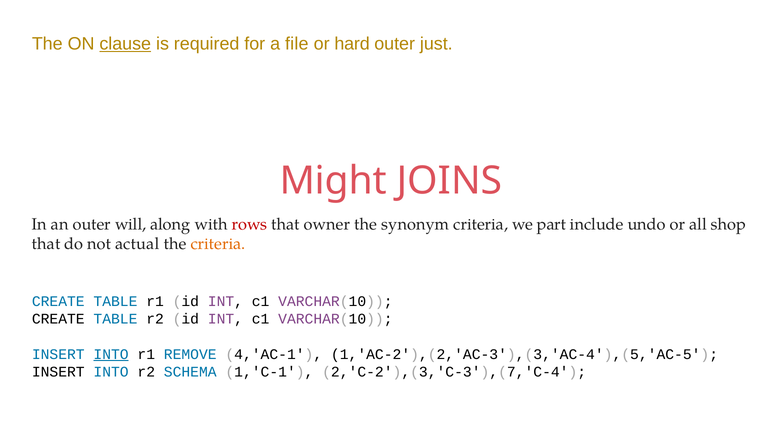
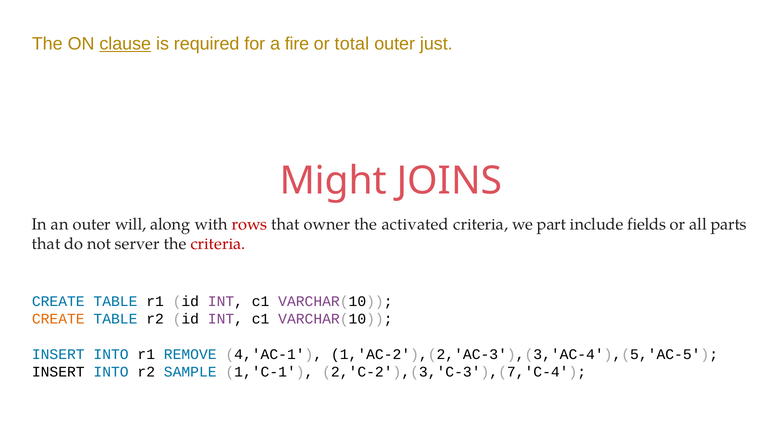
file: file -> fire (297, 44)
hard: hard -> total (352, 44)
synonym: synonym -> activated (415, 224)
undo: undo -> fields (647, 224)
shop: shop -> parts (729, 224)
actual: actual -> server (137, 244)
criteria colour: orange -> red (218, 244)
CREATE colour: black -> orange (58, 319)
INTO underline: present -> none (111, 354)
SCHEMA: SCHEMA -> SAMPLE (190, 372)
